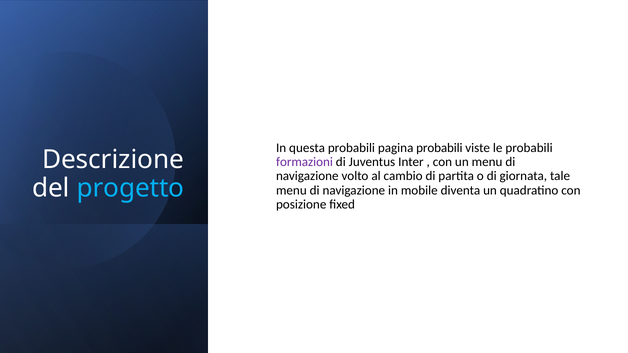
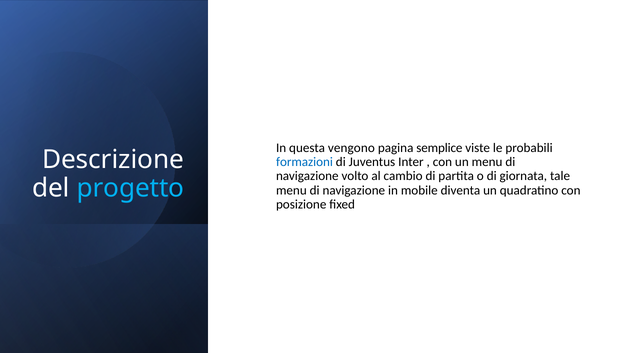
questa probabili: probabili -> vengono (351, 148)
pagina probabili: probabili -> semplice (439, 148)
formazioni colour: purple -> blue (304, 162)
